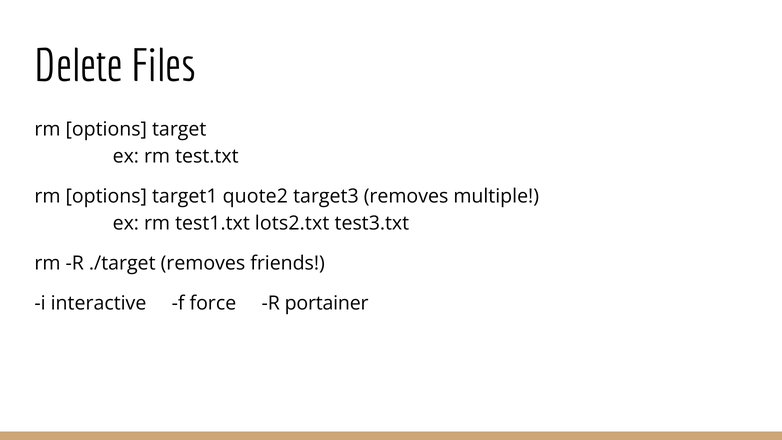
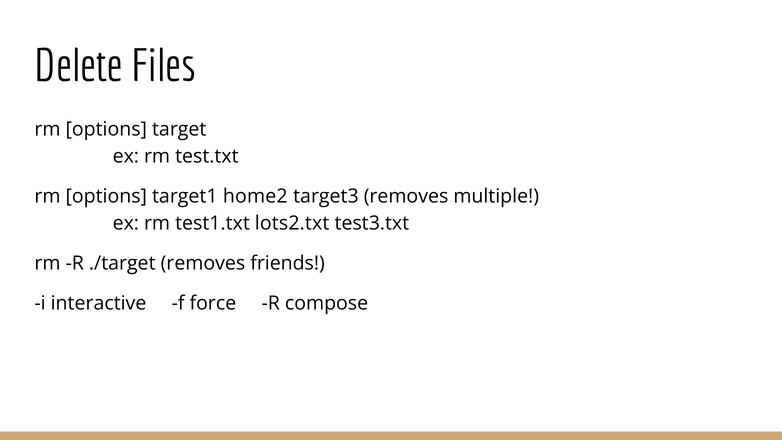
quote2: quote2 -> home2 (255, 196)
portainer: portainer -> compose (327, 303)
